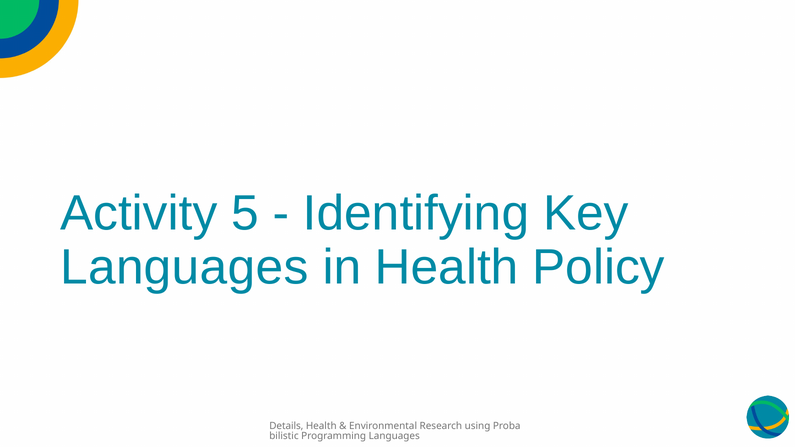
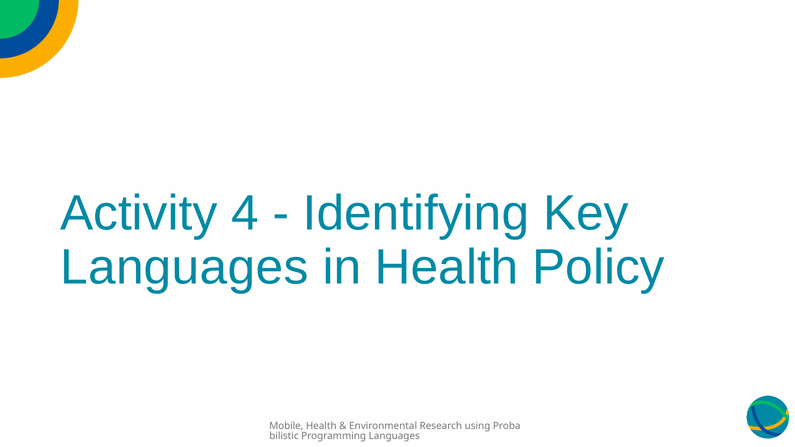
5: 5 -> 4 (245, 214)
Details: Details -> Mobile (286, 426)
